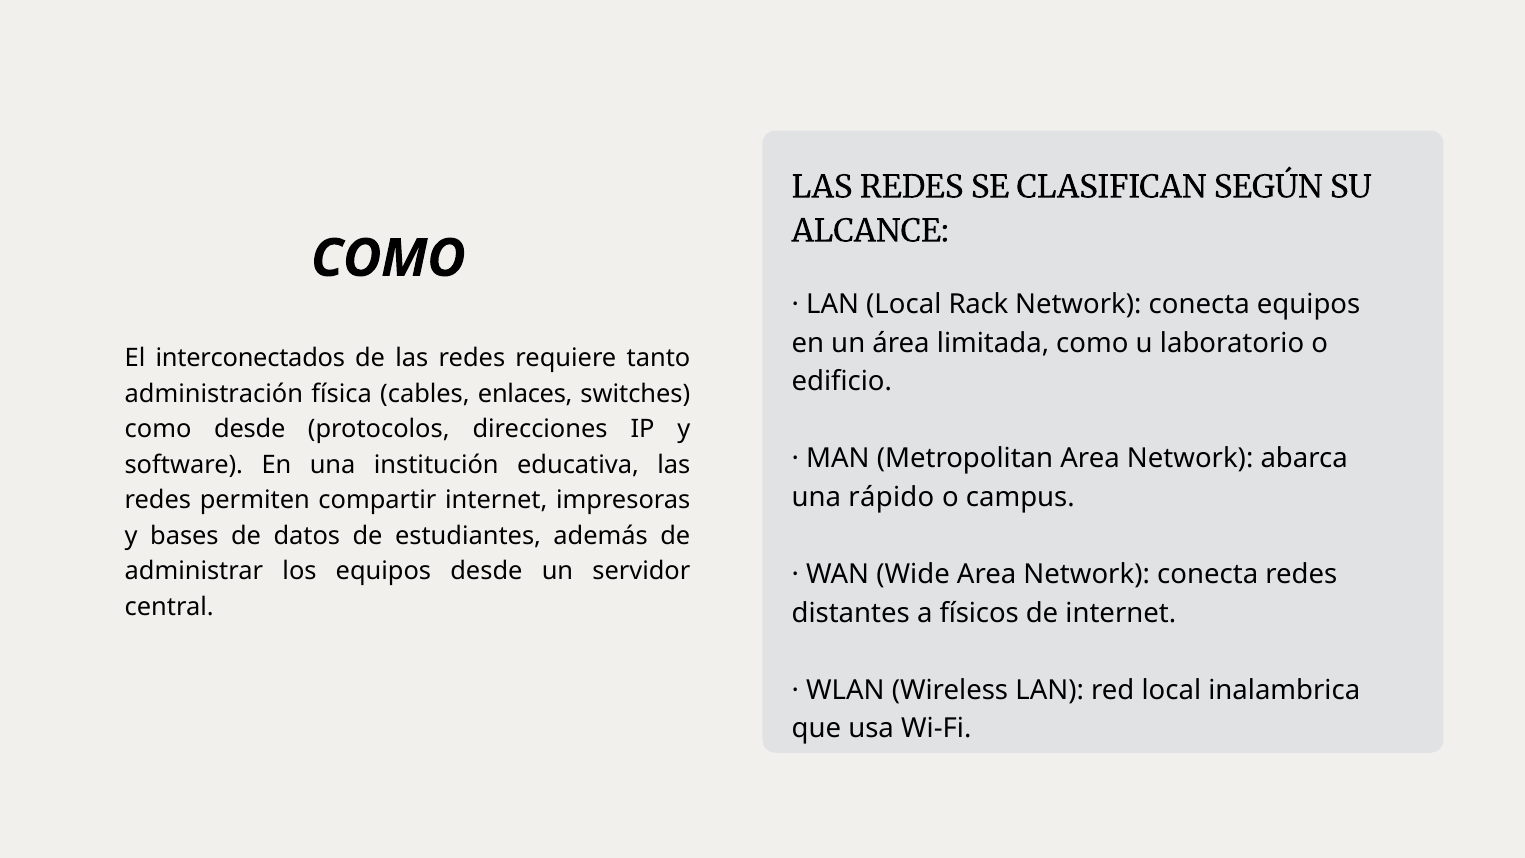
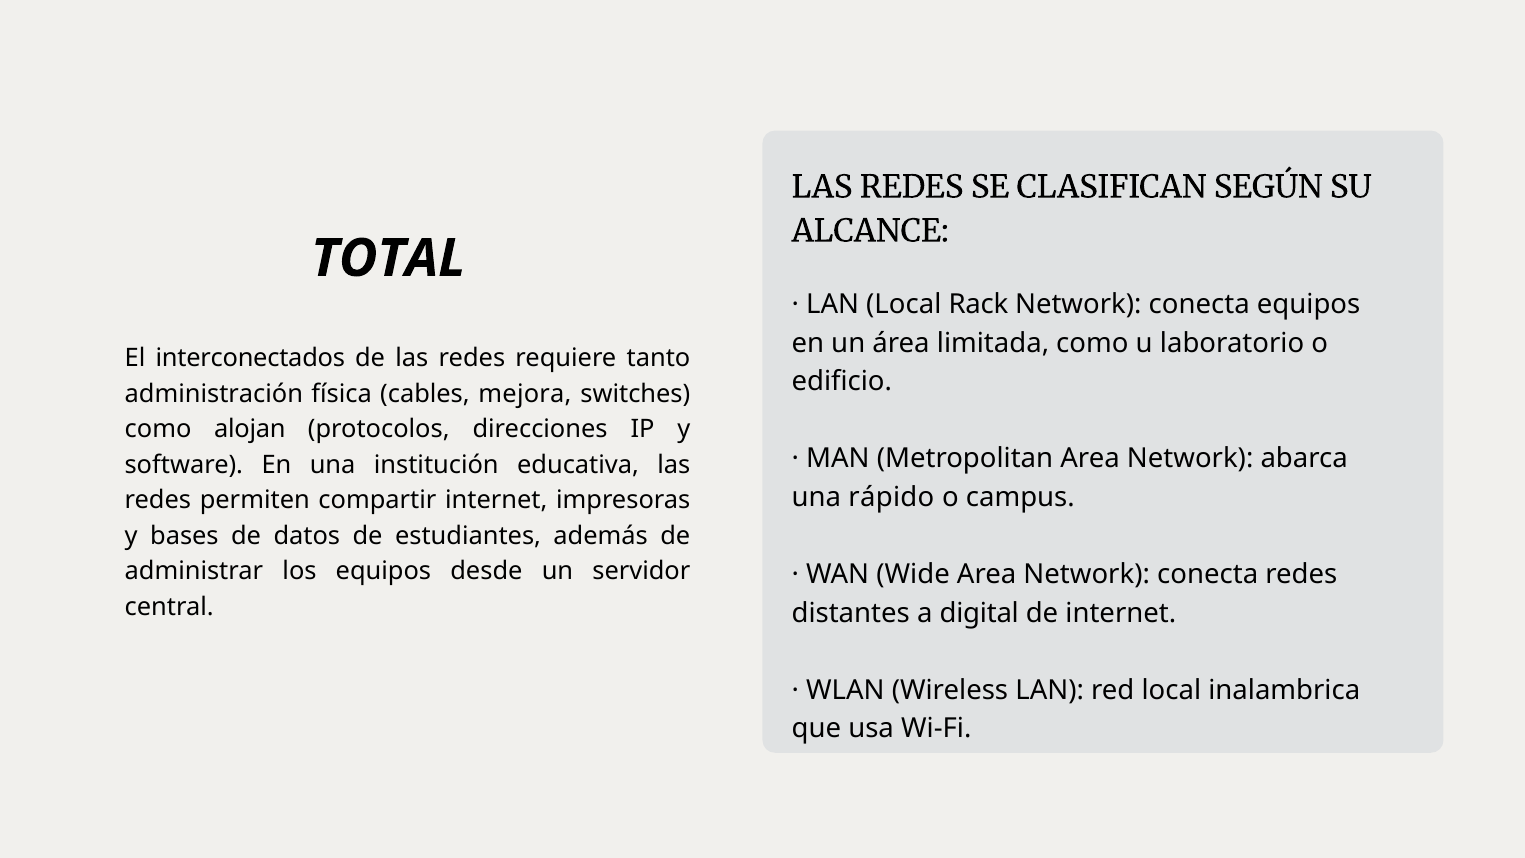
COMO: COMO -> TOTAL (388, 258)
enlaces: enlaces -> mejora (525, 394)
como desde: desde -> alojan (250, 429)
físicos: físicos -> digital (979, 613)
